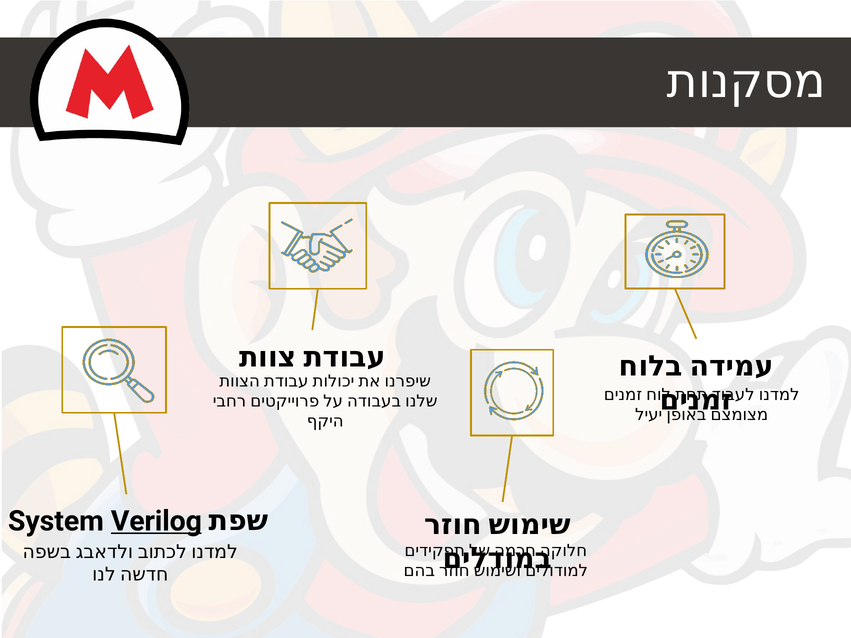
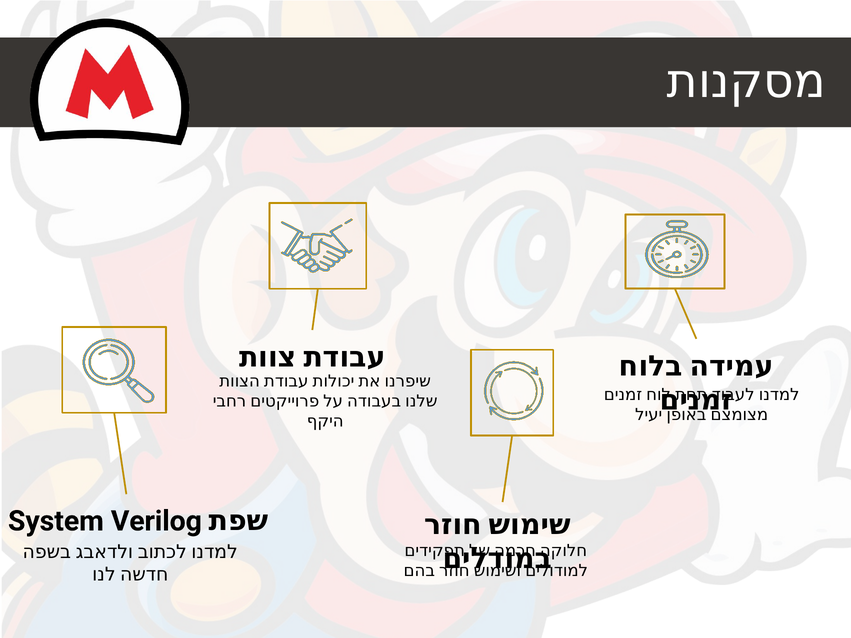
Verilog underline: present -> none (156, 521)
